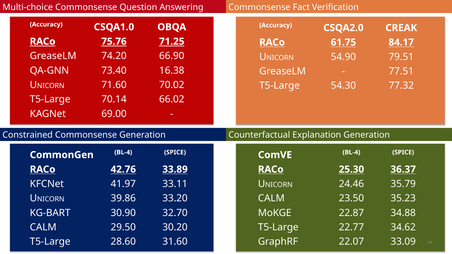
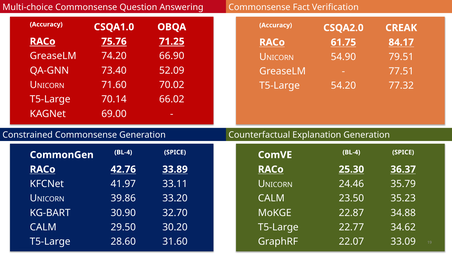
16.38: 16.38 -> 52.09 (172, 70)
54.30: 54.30 -> 54.20 (343, 86)
